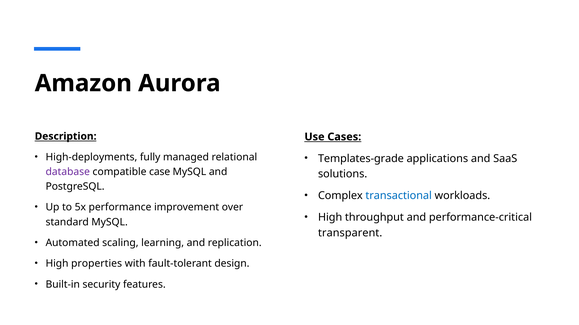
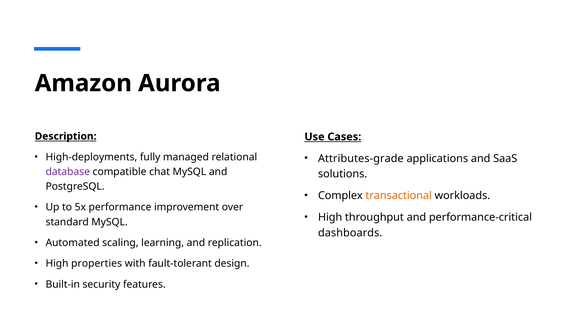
Templates-grade: Templates-grade -> Attributes-grade (361, 159)
case: case -> chat (160, 172)
transactional colour: blue -> orange (399, 196)
transparent: transparent -> dashboards (350, 233)
